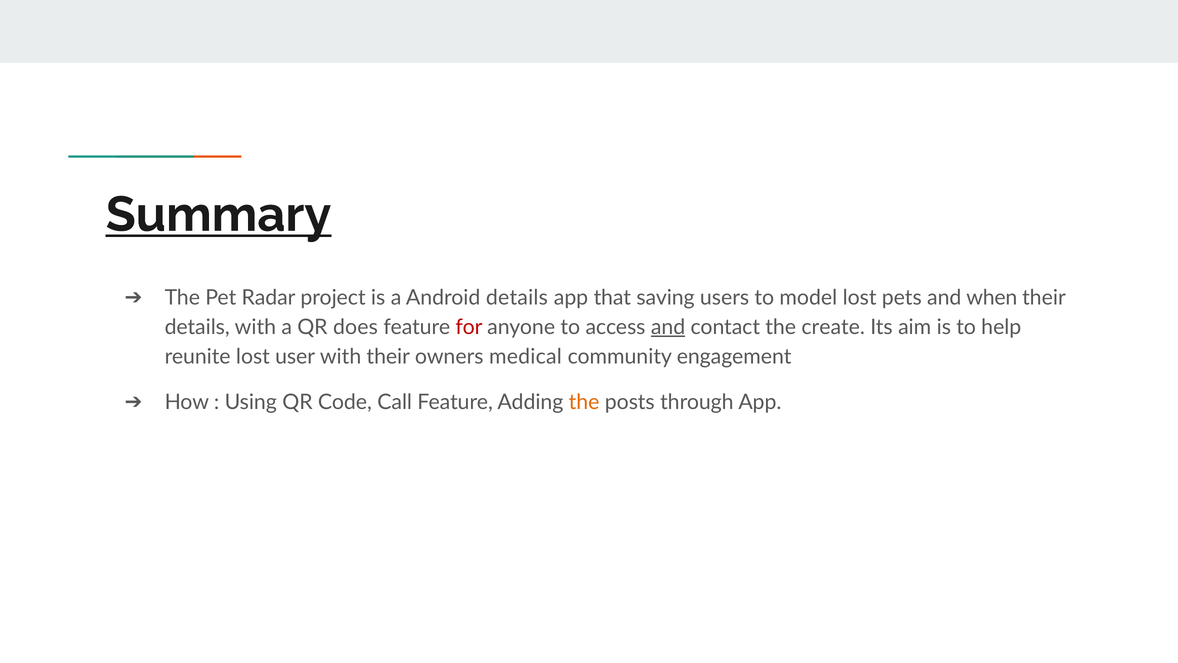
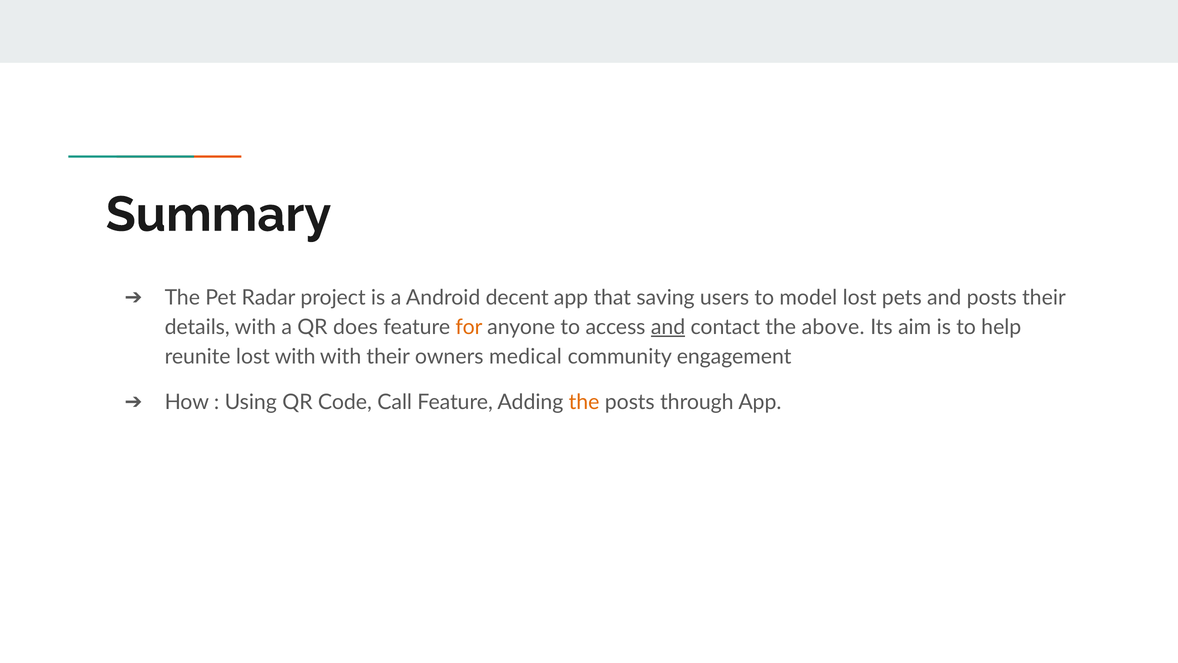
Summary underline: present -> none (219, 215)
Android details: details -> decent (517, 298)
and when: when -> posts (992, 298)
for colour: red -> orange (469, 327)
create: create -> above (833, 327)
lost user: user -> with (295, 356)
